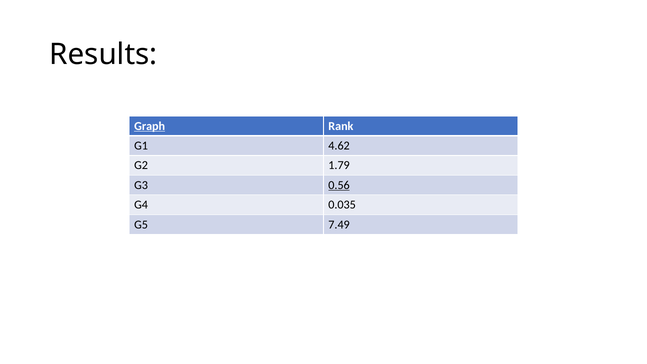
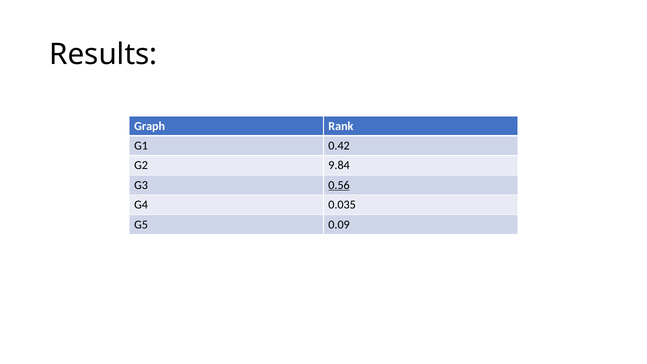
Graph underline: present -> none (150, 126)
4.62: 4.62 -> 0.42 (339, 146)
1.79: 1.79 -> 9.84 (339, 165)
7.49: 7.49 -> 0.09 (339, 224)
